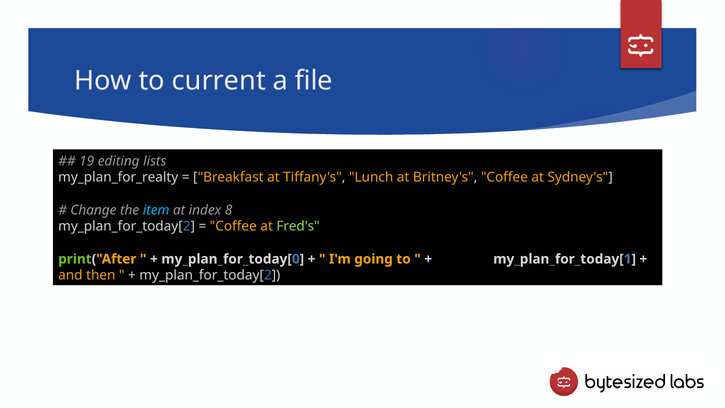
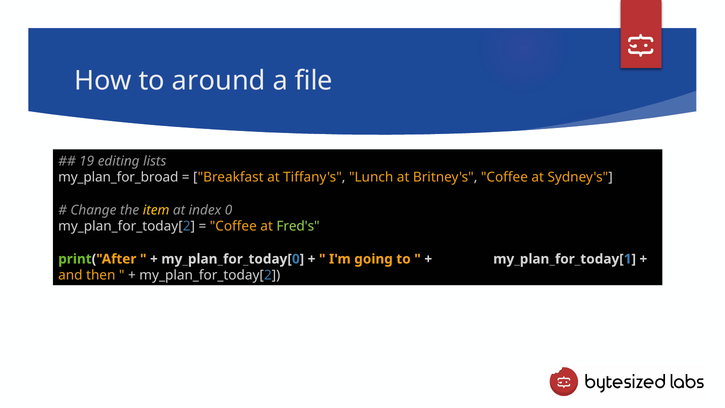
current: current -> around (219, 81)
my_plan_for_realty: my_plan_for_realty -> my_plan_for_broad (118, 177)
item colour: light blue -> yellow (156, 210)
8: 8 -> 0 (229, 210)
